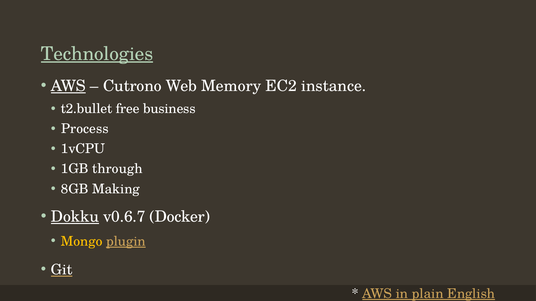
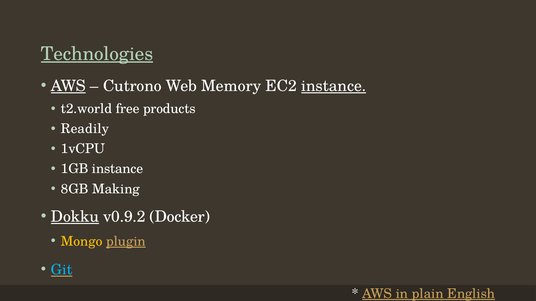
instance underline: none -> present (334, 86)
t2.bullet: t2.bullet -> t2.world (87, 109)
business: business -> products (169, 109)
Process: Process -> Readily (85, 129)
1GB through: through -> instance (118, 169)
v0.6.7: v0.6.7 -> v0.9.2 (124, 217)
Git colour: white -> light blue (62, 270)
